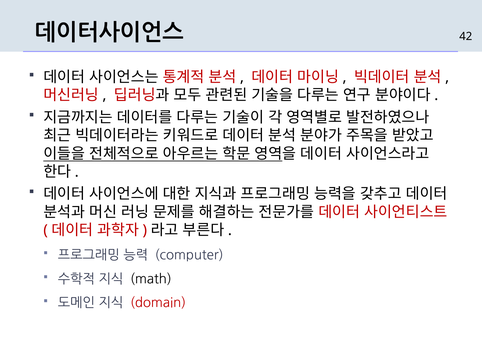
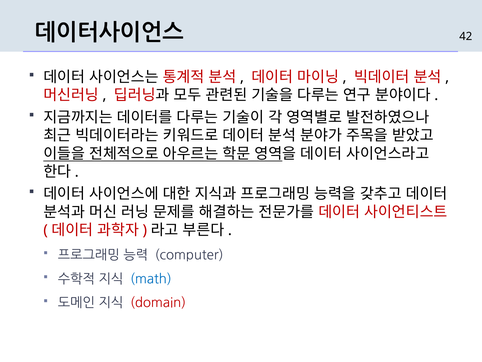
math colour: black -> blue (151, 279)
